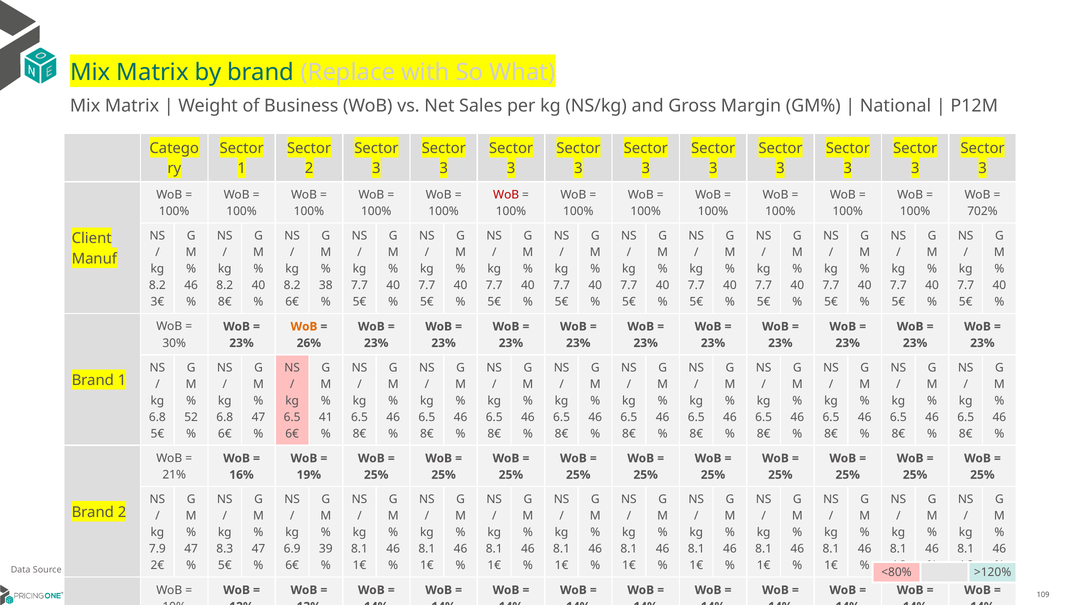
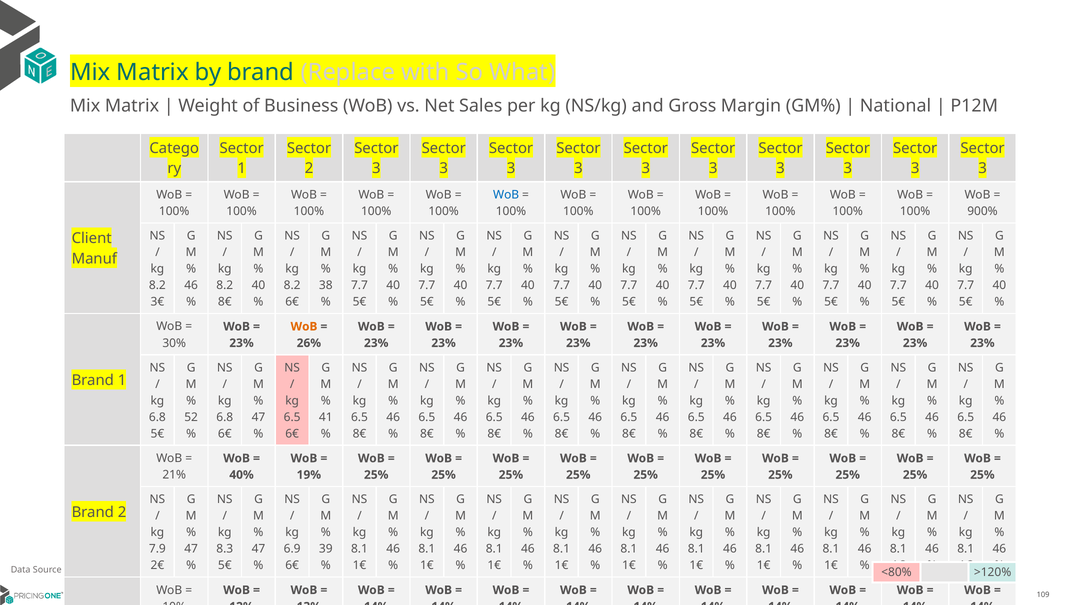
WoB colour: red -> blue (506, 195)
702%: 702% -> 900% (982, 211)
16%: 16% -> 40% (242, 475)
